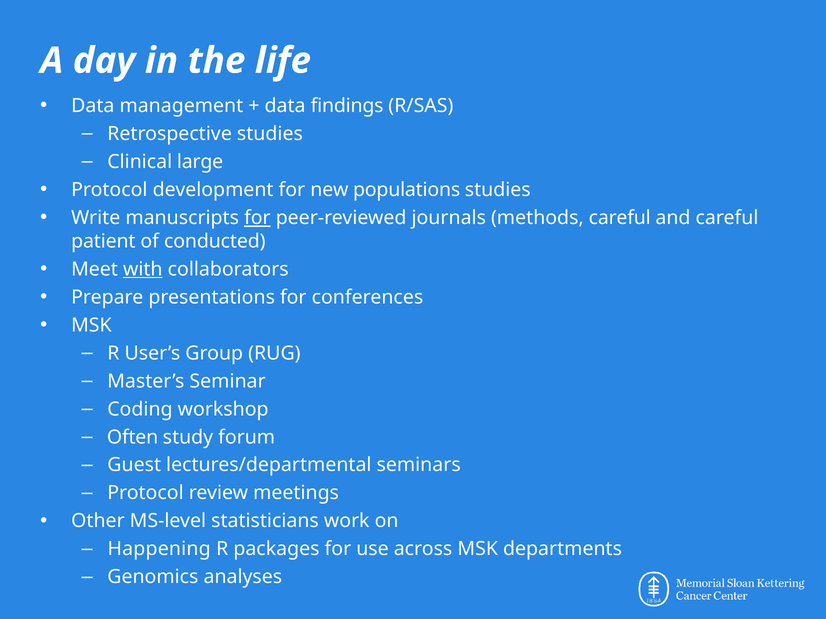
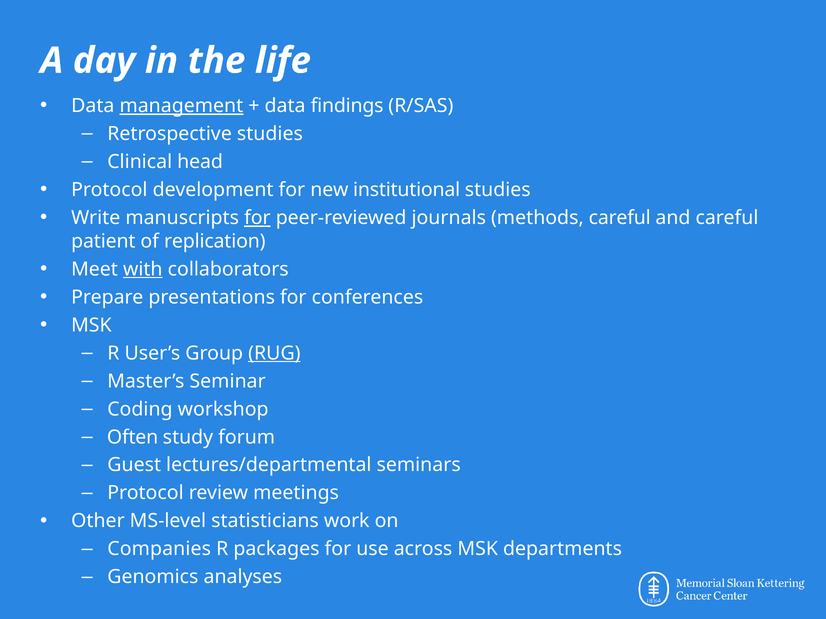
management underline: none -> present (181, 106)
large: large -> head (200, 162)
populations: populations -> institutional (407, 190)
conducted: conducted -> replication (215, 241)
RUG underline: none -> present (274, 353)
Happening: Happening -> Companies (159, 549)
